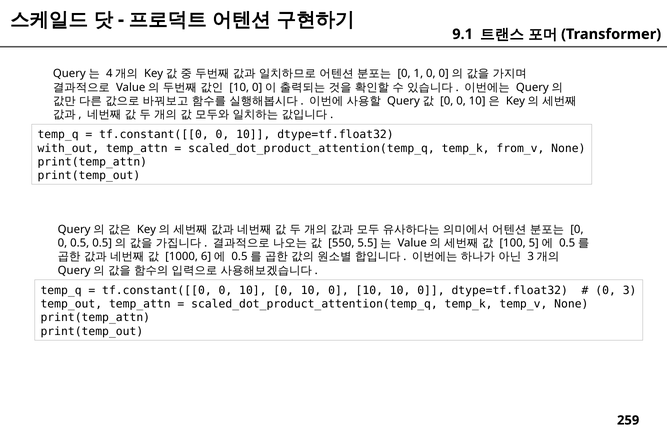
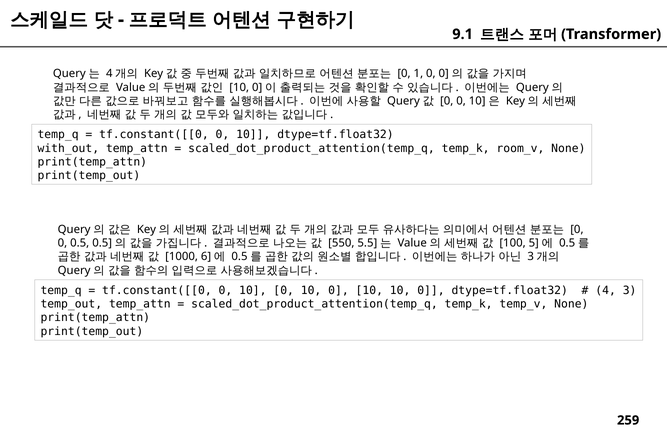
from_v: from_v -> room_v (520, 148)
0: 0 -> 4 (606, 290)
